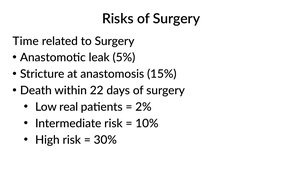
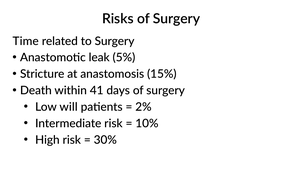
22: 22 -> 41 (97, 91)
real: real -> will (69, 107)
